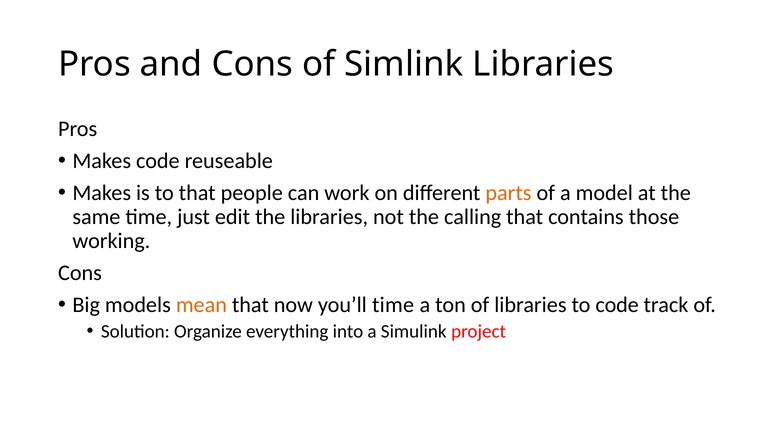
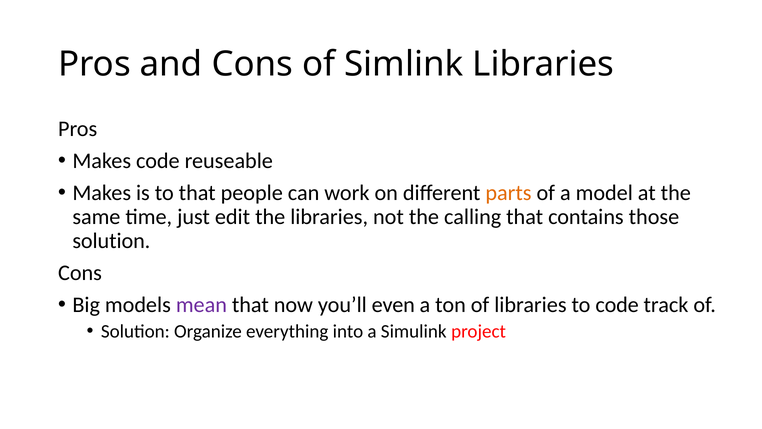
working: working -> solution (111, 241)
mean colour: orange -> purple (201, 305)
you’ll time: time -> even (393, 305)
